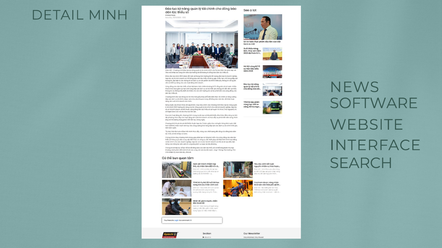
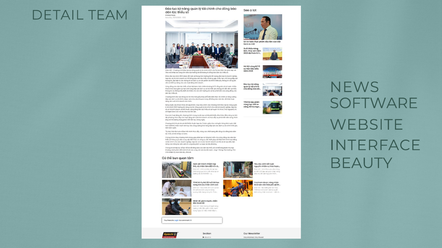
MINH: MINH -> TEAM (108, 15)
SEARCH: SEARCH -> BEAUTY (361, 164)
